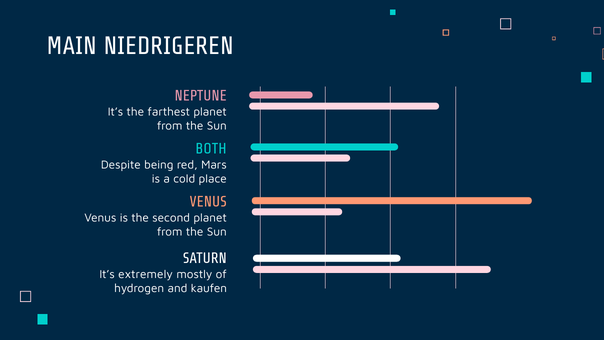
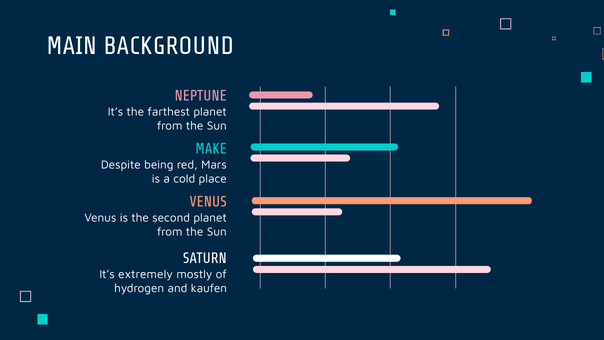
NIEDRIGEREN: NIEDRIGEREN -> BACKGROUND (169, 46)
BOTH: BOTH -> MAKE (211, 149)
